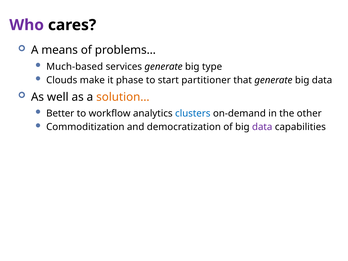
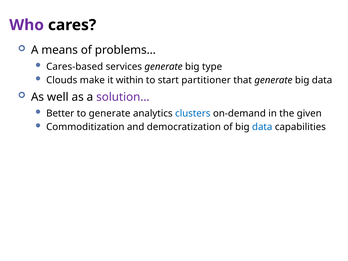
Much-based: Much-based -> Cares-based (75, 67)
phase: phase -> within (130, 80)
solution… colour: orange -> purple (123, 97)
to workflow: workflow -> generate (110, 113)
other: other -> given (309, 113)
data colour: purple -> blue (262, 127)
